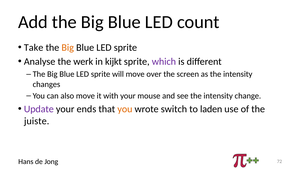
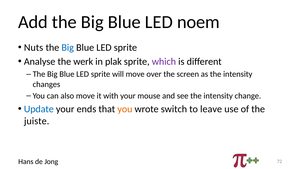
count: count -> noem (198, 22)
Take: Take -> Nuts (34, 48)
Big colour: orange -> blue (68, 48)
kijkt: kijkt -> plak (113, 62)
Update colour: purple -> blue (39, 109)
laden: laden -> leave (211, 109)
